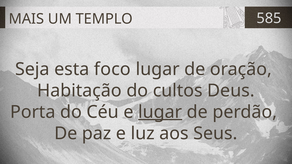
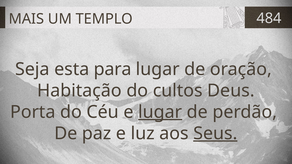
585: 585 -> 484 (269, 18)
foco: foco -> para (113, 69)
Seus underline: none -> present (215, 134)
